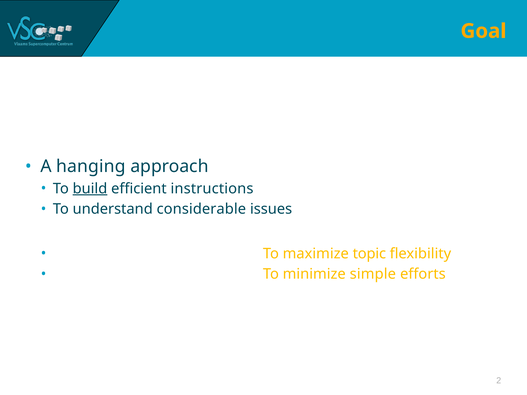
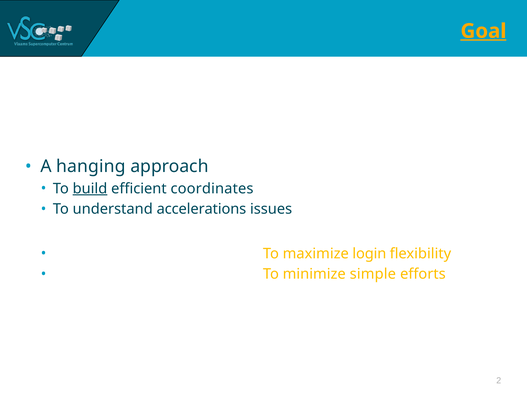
Goal underline: none -> present (483, 31)
instructions: instructions -> coordinates (212, 189)
considerable: considerable -> accelerations (201, 209)
topic: topic -> login (369, 254)
